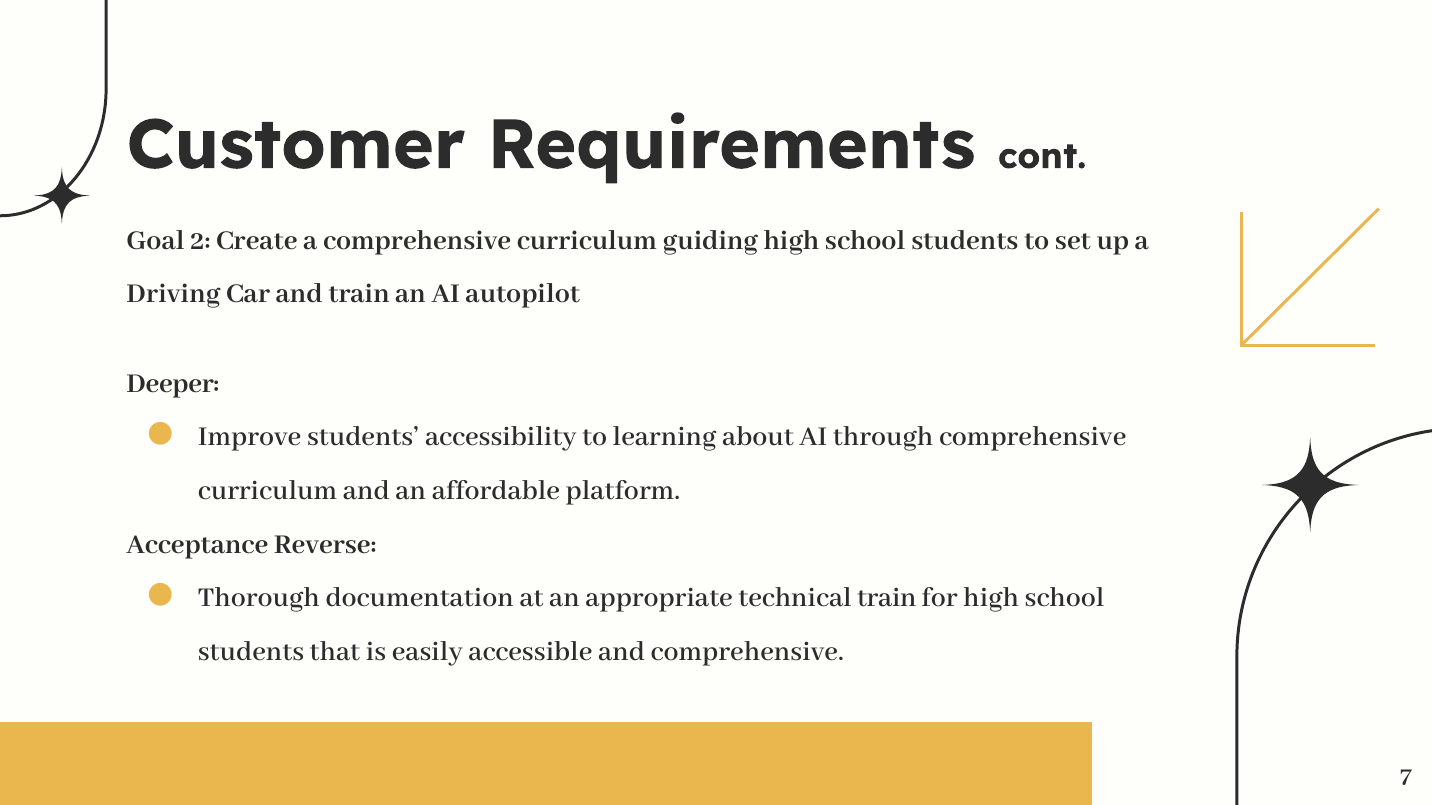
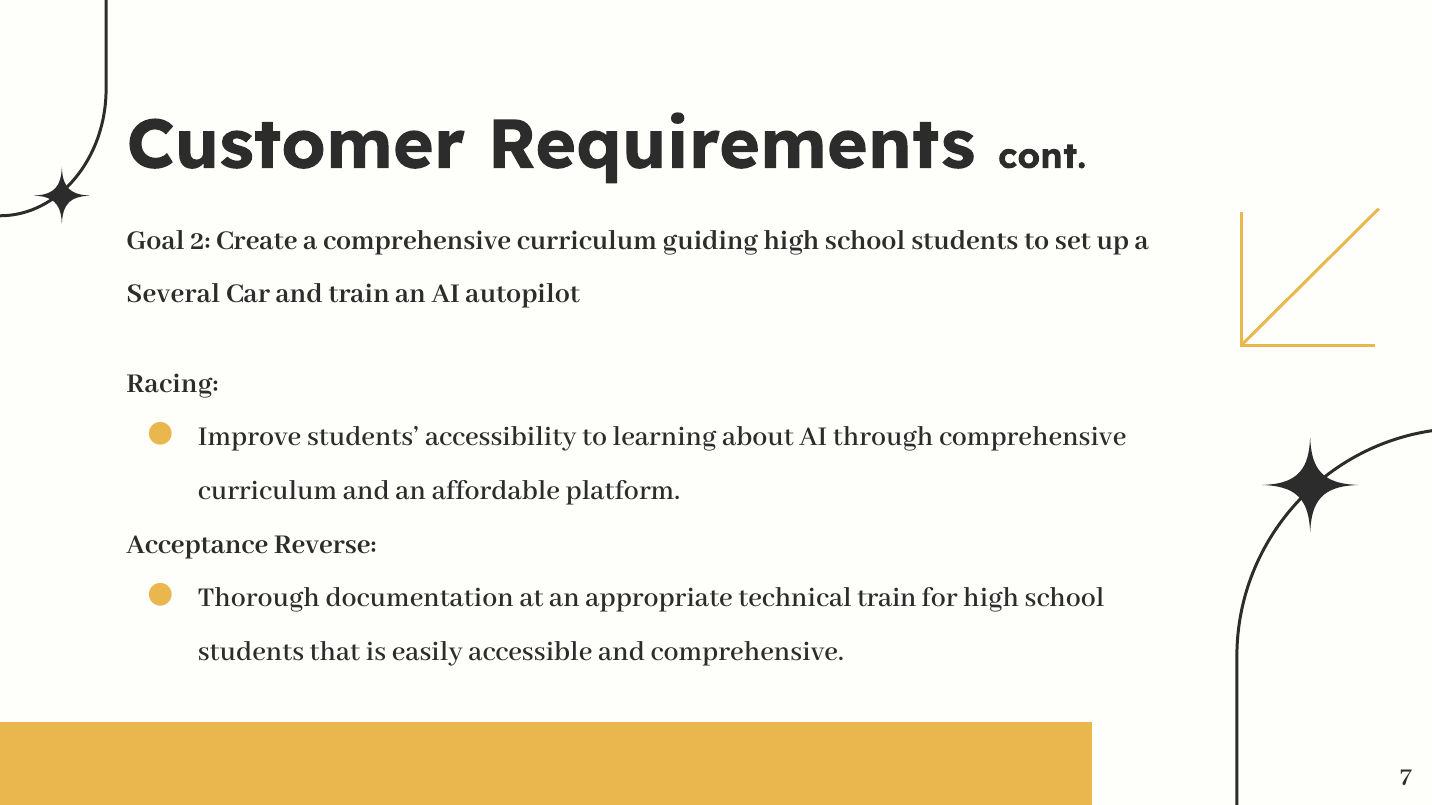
Driving: Driving -> Several (173, 293)
Deeper: Deeper -> Racing (173, 383)
